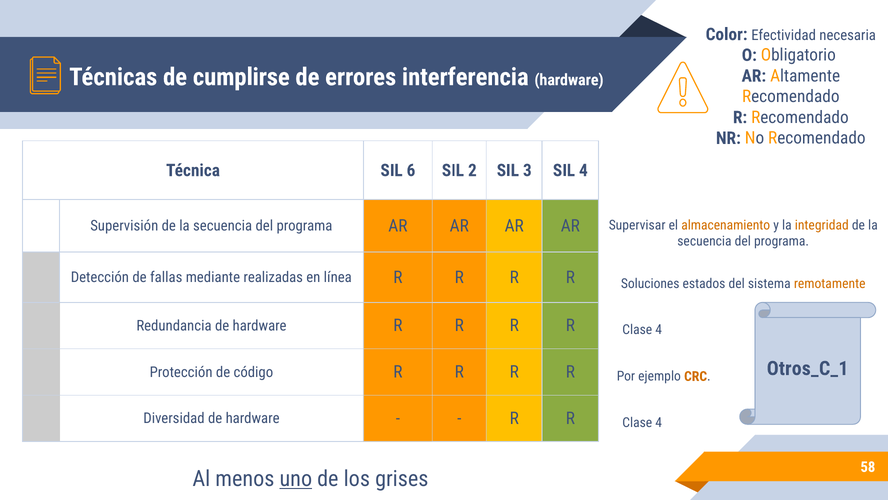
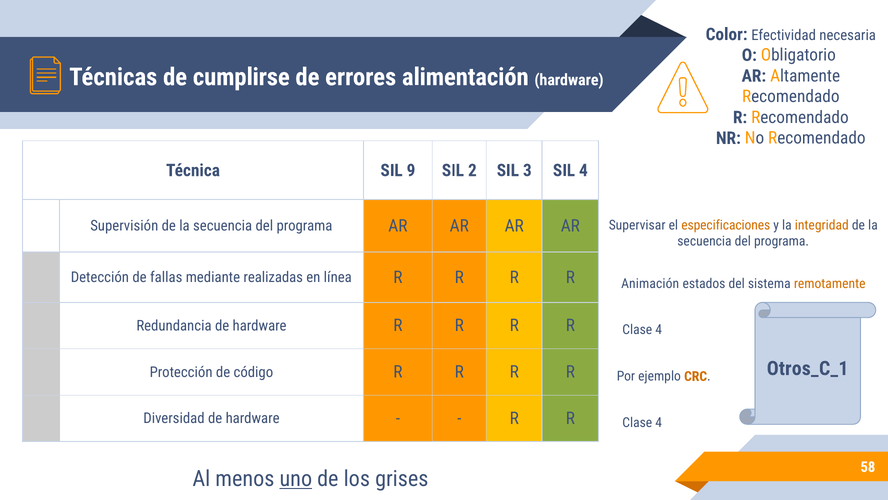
interferencia: interferencia -> alimentación (465, 77)
6: 6 -> 9 (411, 170)
almacenamiento: almacenamiento -> especificaciones (726, 225)
Soluciones: Soluciones -> Animación (650, 283)
